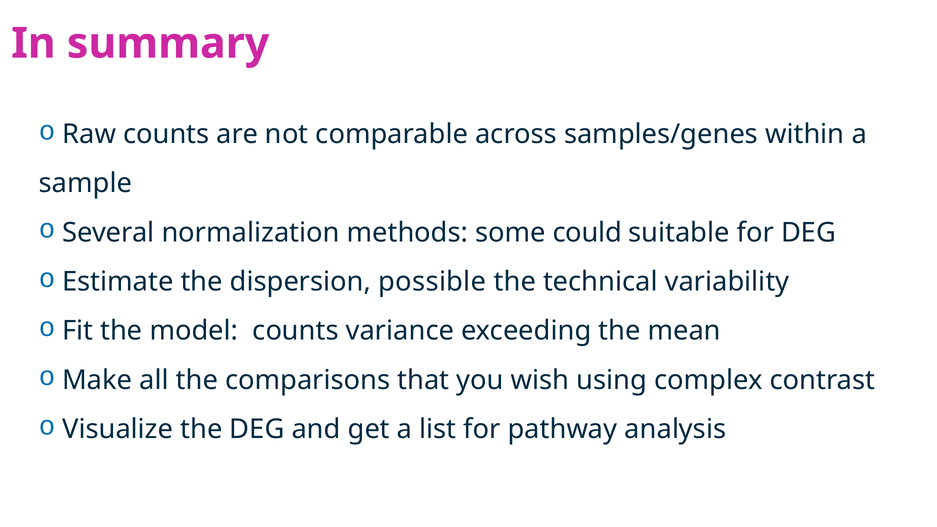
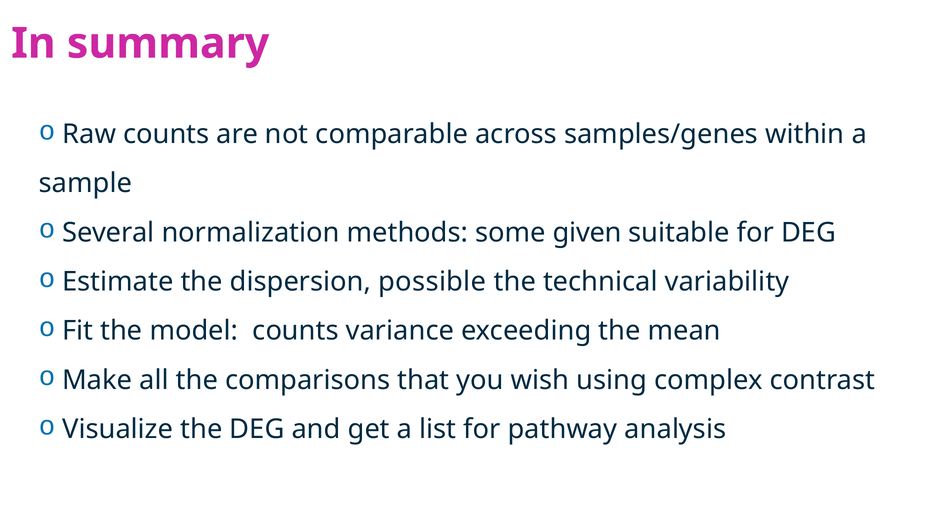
could: could -> given (587, 233)
